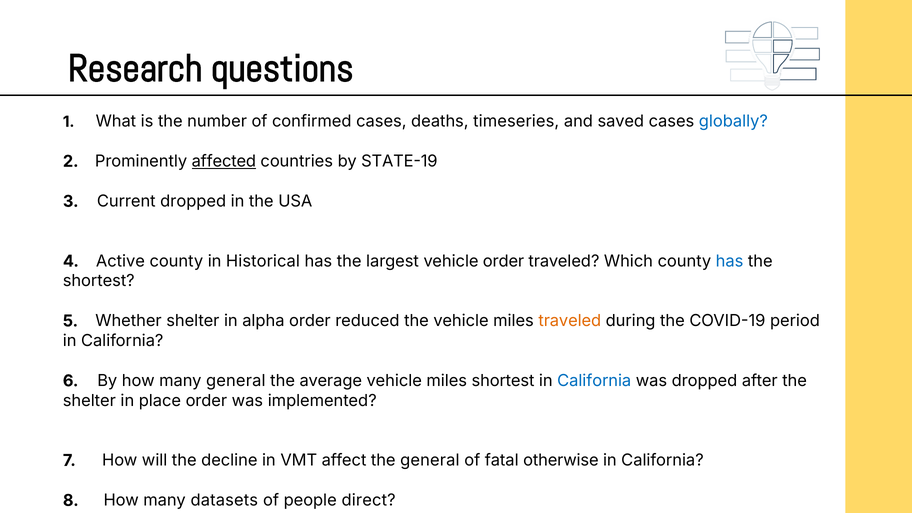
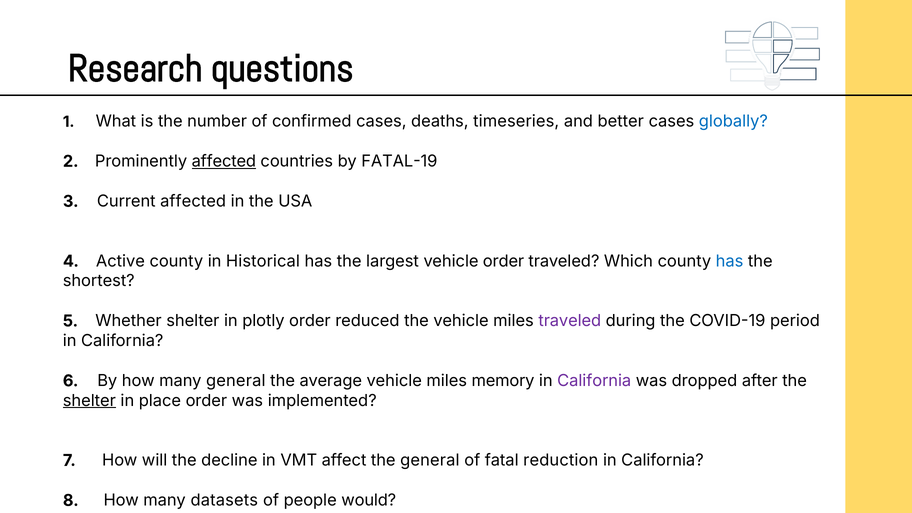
saved: saved -> better (621, 121)
STATE-19: STATE-19 -> FATAL-19 (399, 161)
Current dropped: dropped -> affected (193, 201)
alpha: alpha -> plotly (263, 321)
traveled colour: orange -> purple (570, 321)
miles shortest: shortest -> memory (503, 381)
California colour: blue -> purple (594, 381)
shelter underline: none -> present (89, 401)
otherwise: otherwise -> reduction (561, 460)
direct: direct -> would (369, 501)
